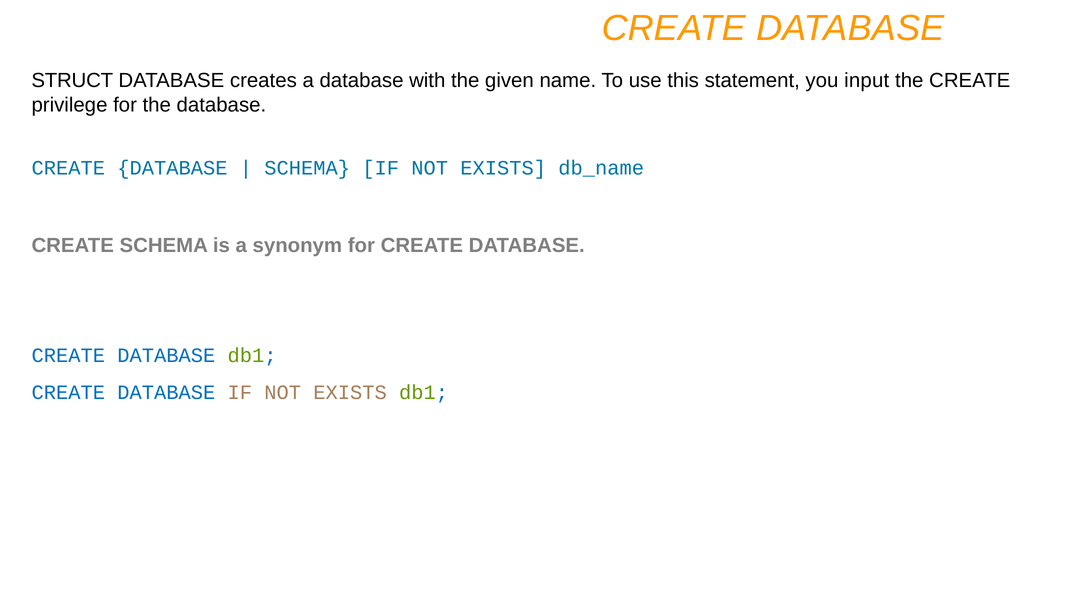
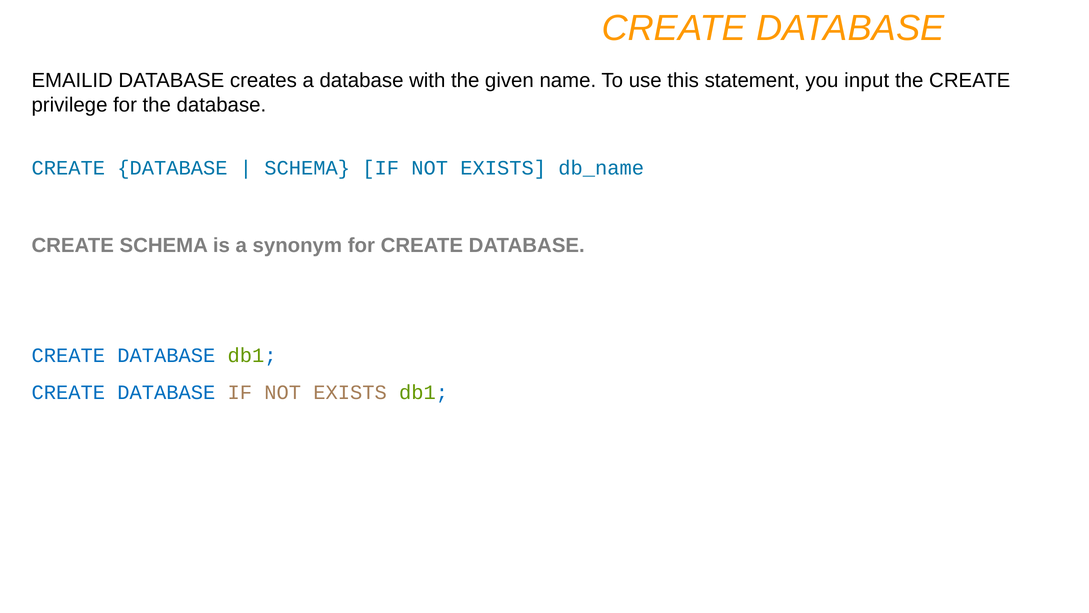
STRUCT: STRUCT -> EMAILID (72, 80)
